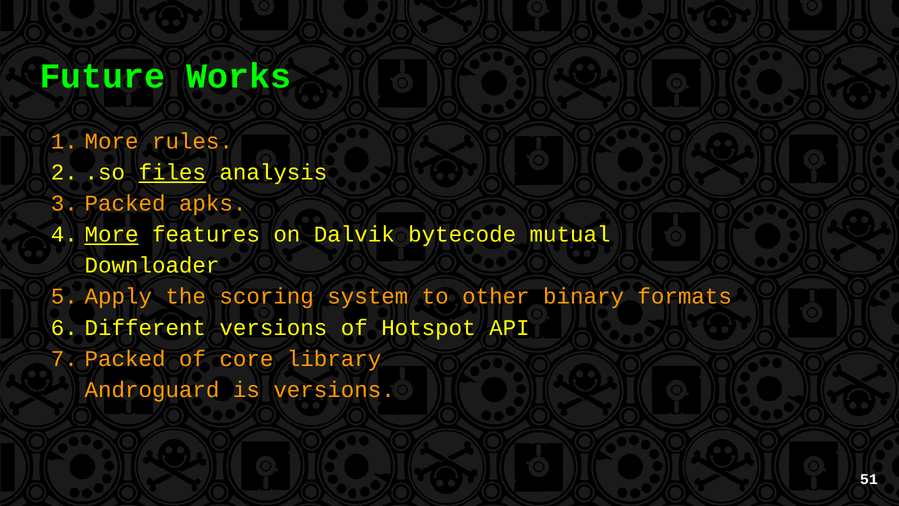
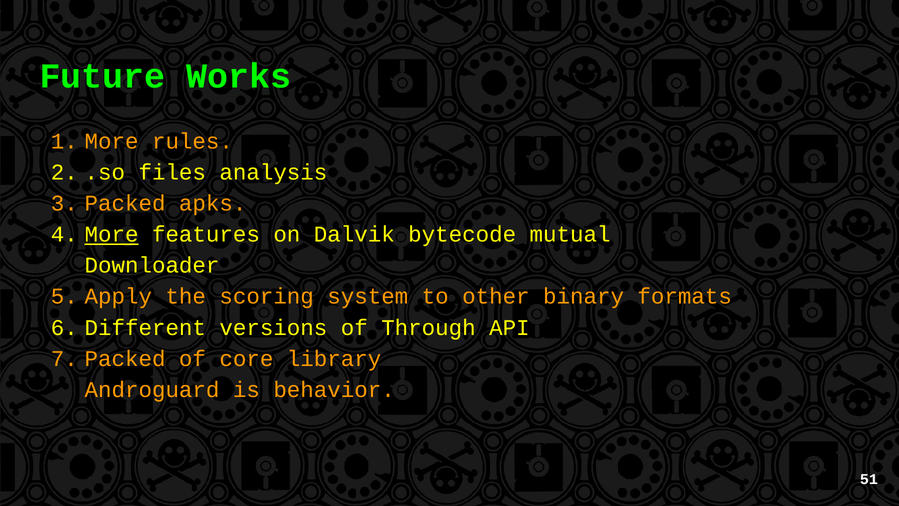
files underline: present -> none (172, 172)
Hotspot: Hotspot -> Through (428, 327)
is versions: versions -> behavior (334, 389)
